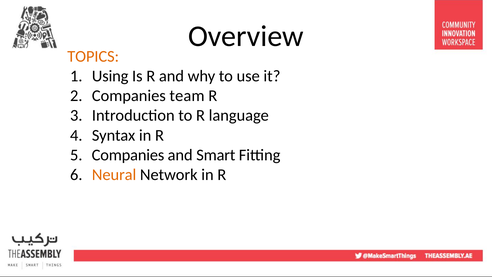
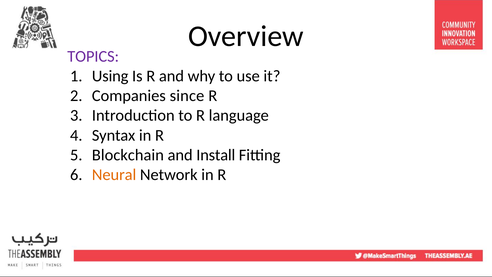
TOPICS colour: orange -> purple (93, 56)
team: team -> since (187, 96)
Companies: Companies -> Blockchain (128, 155)
Smart: Smart -> Install (216, 155)
